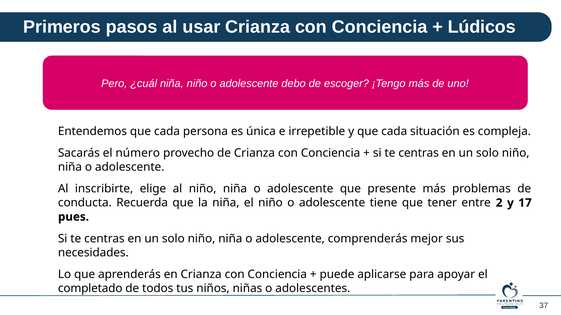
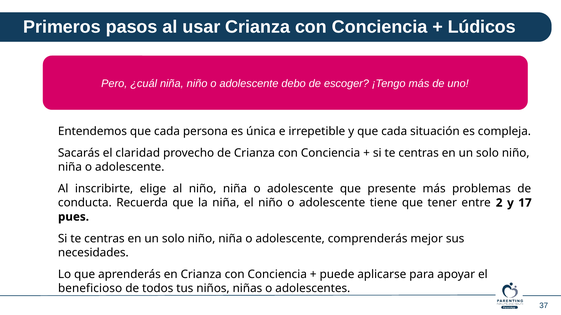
número: número -> claridad (138, 153)
completado: completado -> beneficioso (90, 289)
